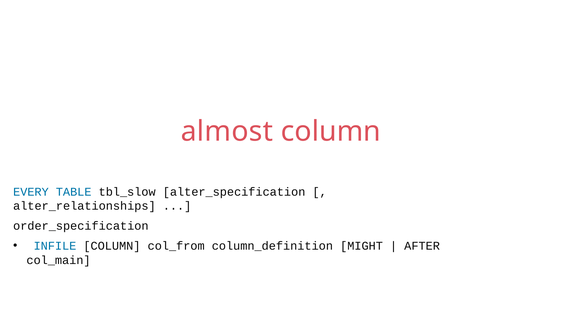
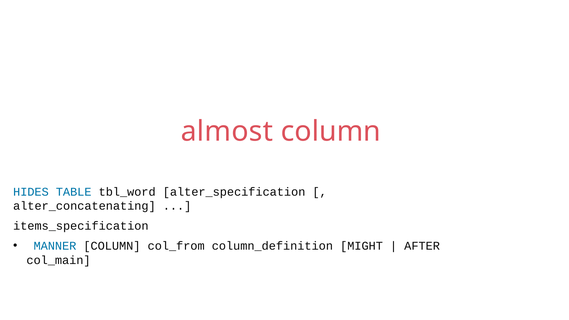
EVERY: EVERY -> HIDES (31, 192)
tbl_slow: tbl_slow -> tbl_word (127, 192)
alter_relationships: alter_relationships -> alter_concatenating (84, 206)
order_specification: order_specification -> items_specification (81, 226)
INFILE: INFILE -> MANNER (55, 246)
